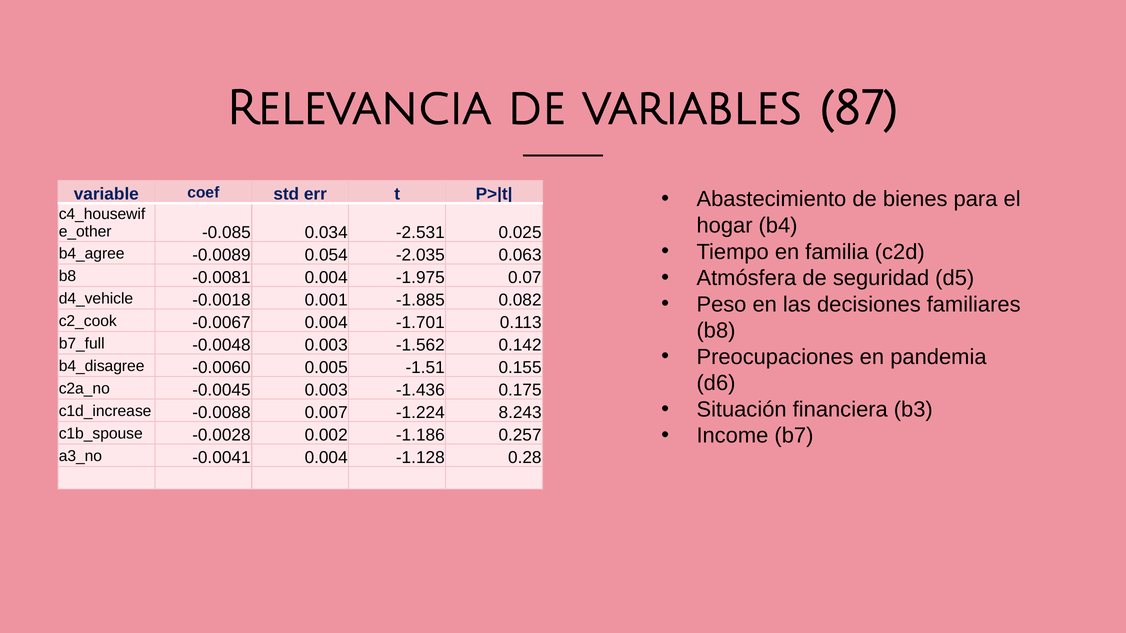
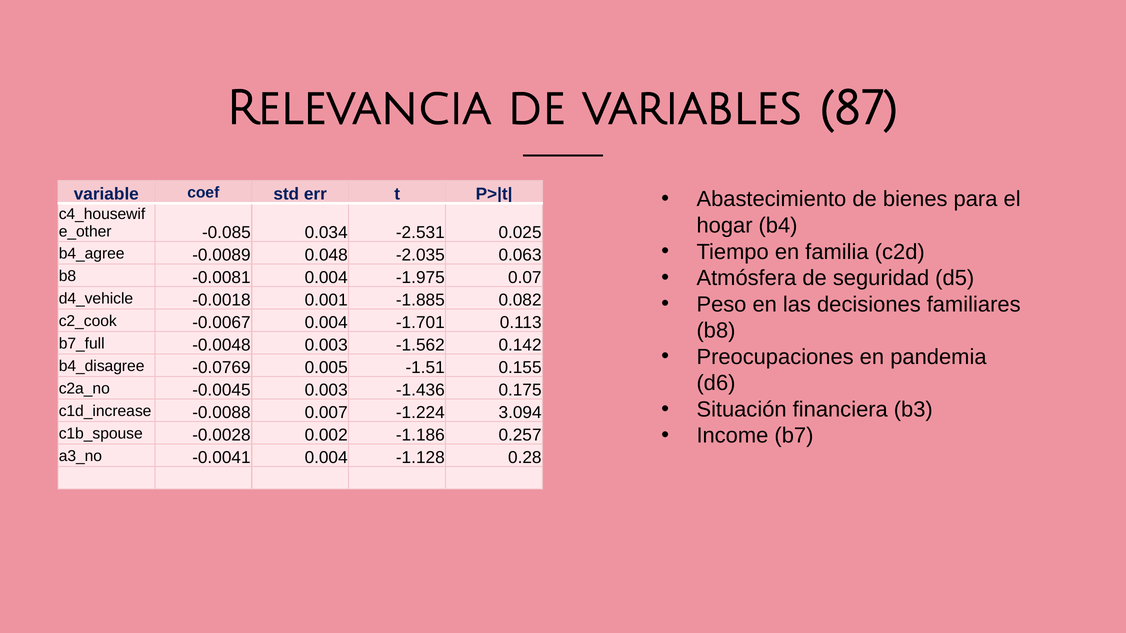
0.054: 0.054 -> 0.048 (326, 255)
-0.0060: -0.0060 -> -0.0769 (221, 368)
8.243: 8.243 -> 3.094 (520, 413)
